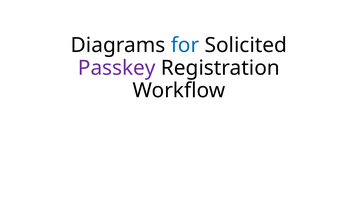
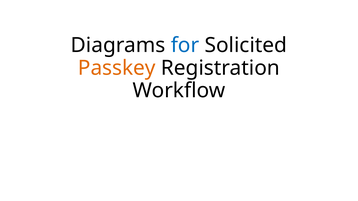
Passkey colour: purple -> orange (117, 68)
